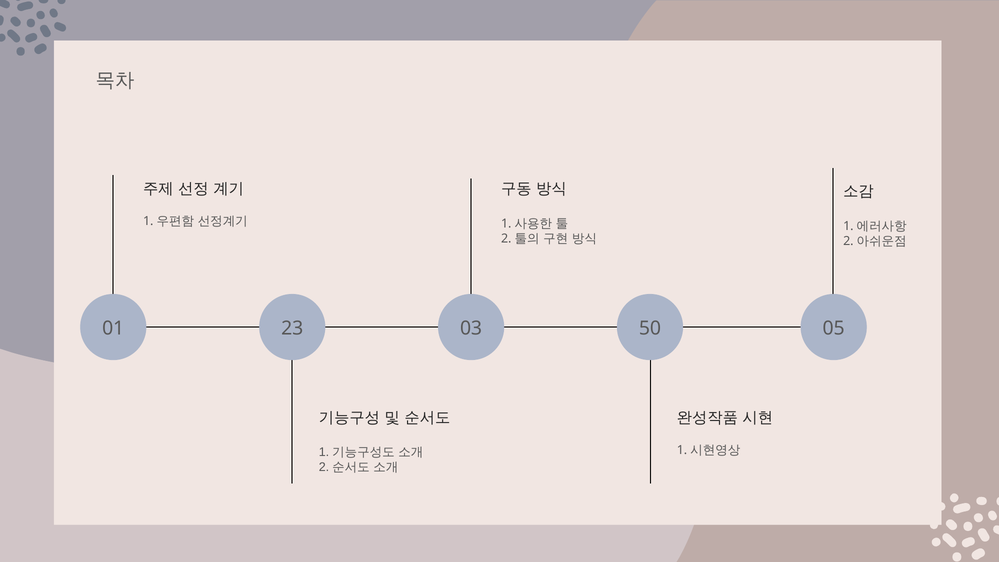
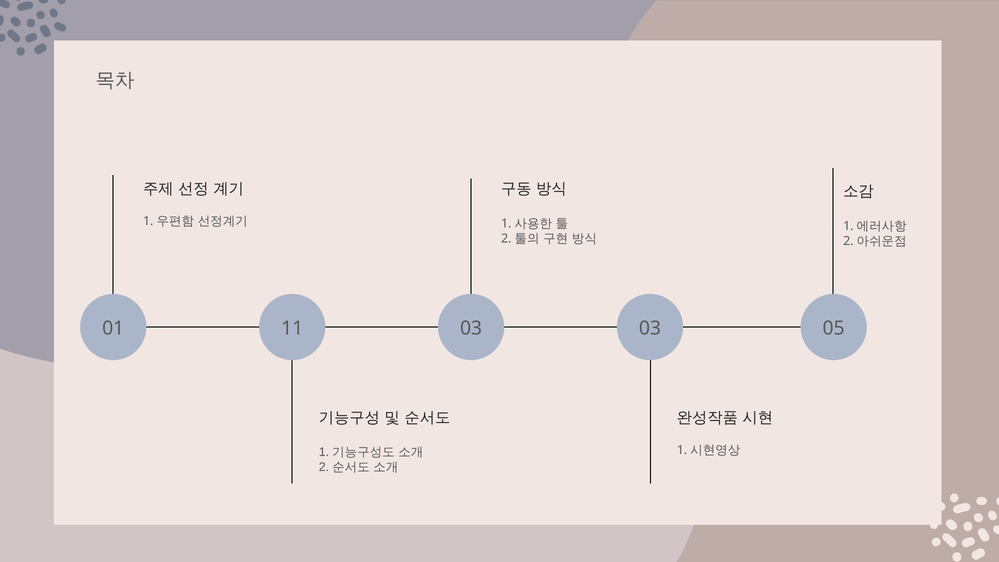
23: 23 -> 11 (292, 328)
03 50: 50 -> 03 (650, 328)
